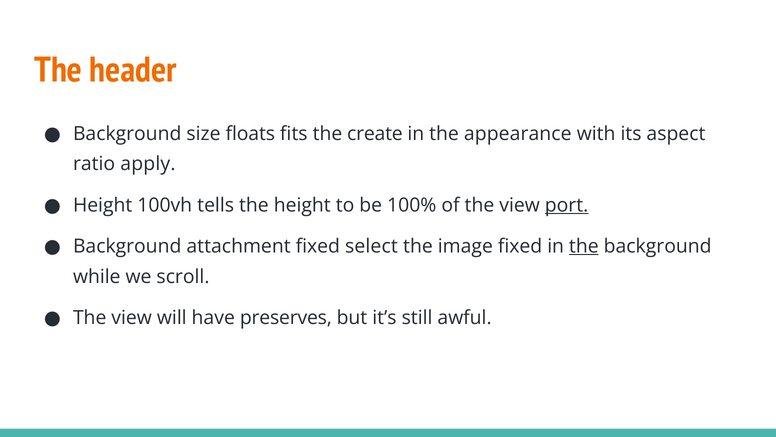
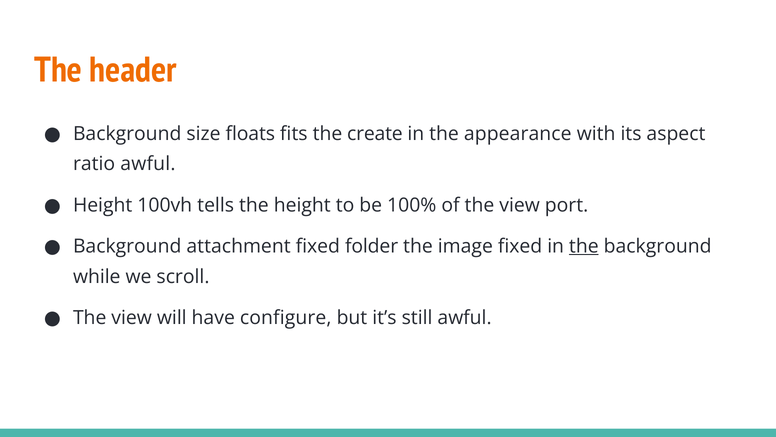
ratio apply: apply -> awful (148, 164)
port underline: present -> none (567, 205)
select: select -> folder (372, 246)
preserves: preserves -> configure (286, 318)
